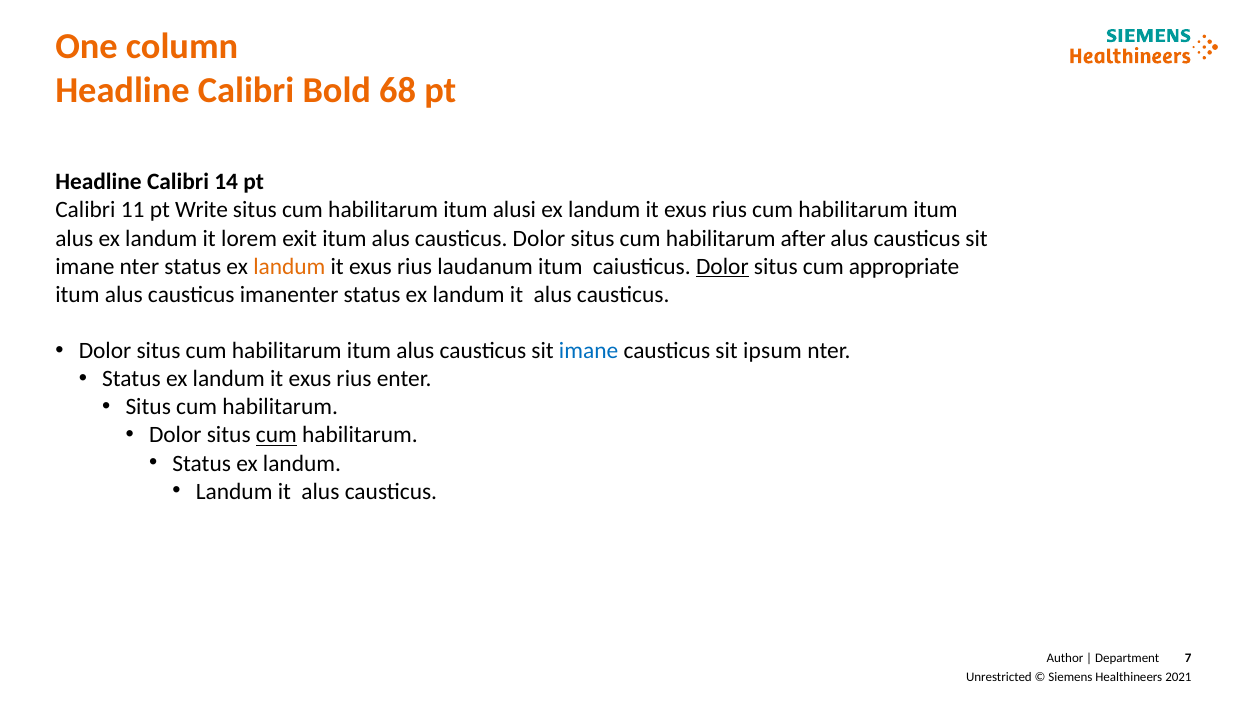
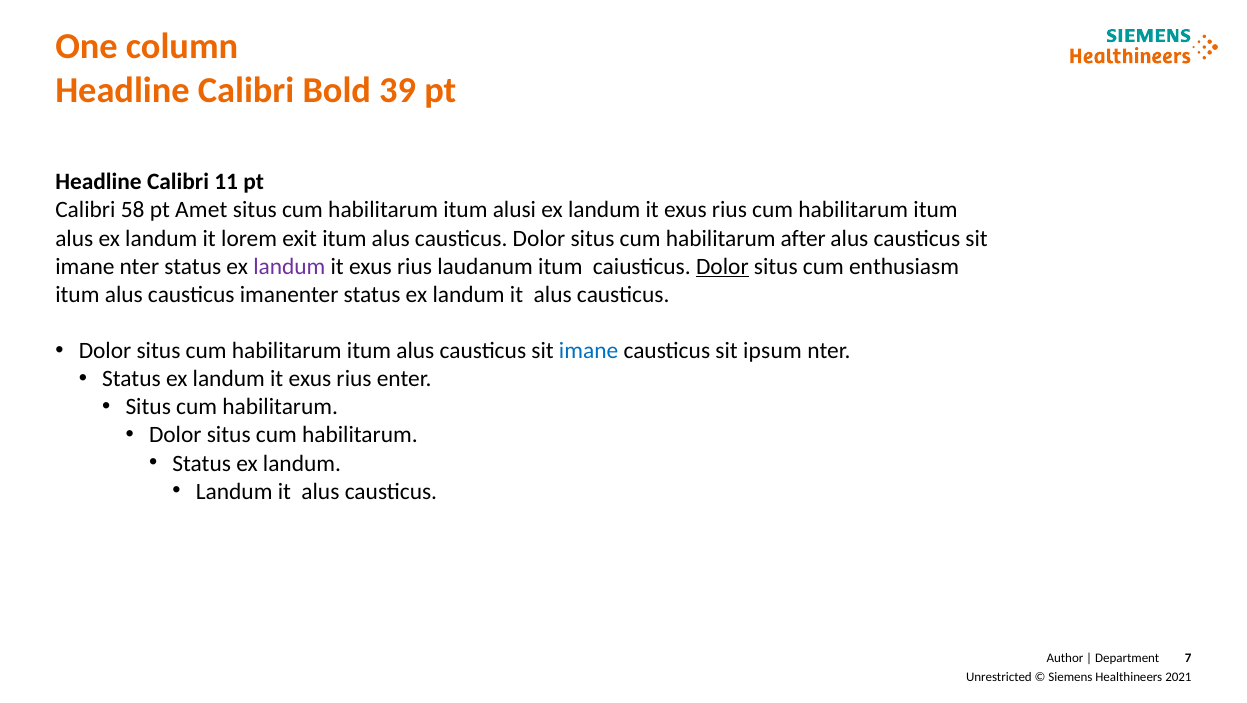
68: 68 -> 39 (398, 91)
14: 14 -> 11 (226, 182)
11: 11 -> 58 (133, 210)
Write: Write -> Amet (201, 210)
landum colour: orange -> purple (289, 266)
appropriate: appropriate -> enthusiasm (904, 266)
cum underline: present -> none (276, 435)
